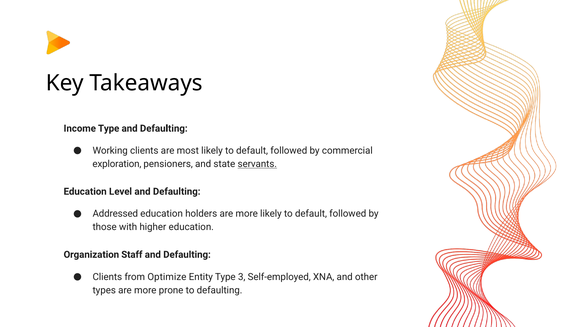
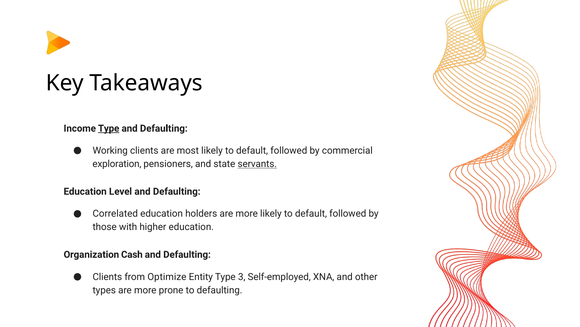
Type underline: none -> present (109, 128)
Addressed: Addressed -> Correlated (115, 213)
Staff: Staff -> Cash (132, 254)
